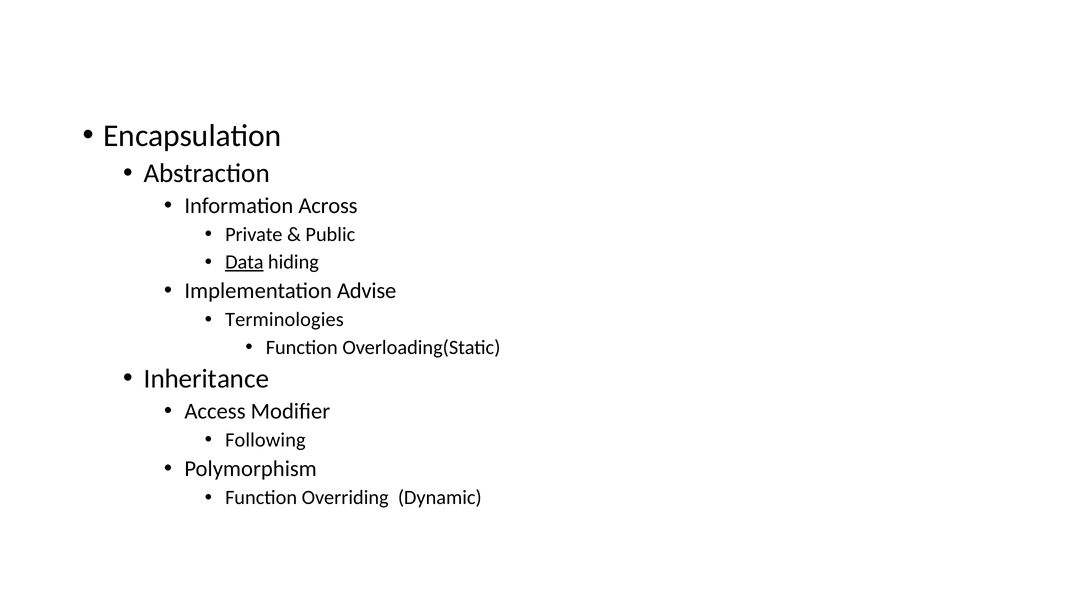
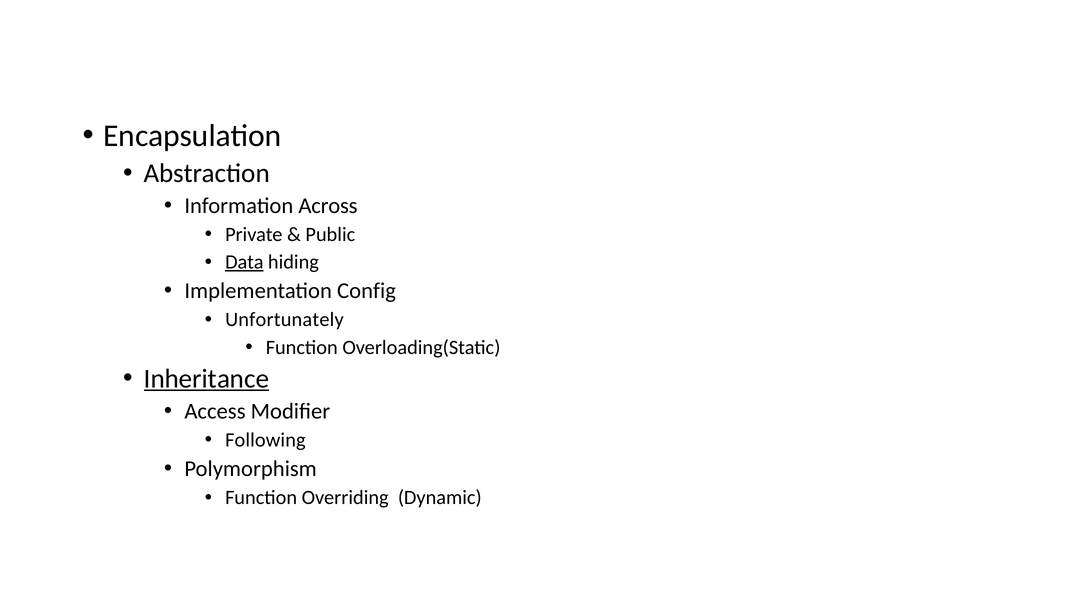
Advise: Advise -> Config (367, 291)
Terminologies: Terminologies -> Unfortunately (284, 320)
Inheritance underline: none -> present (206, 379)
